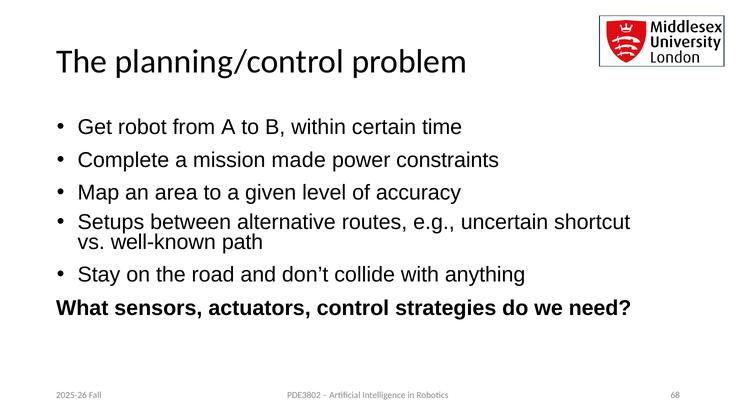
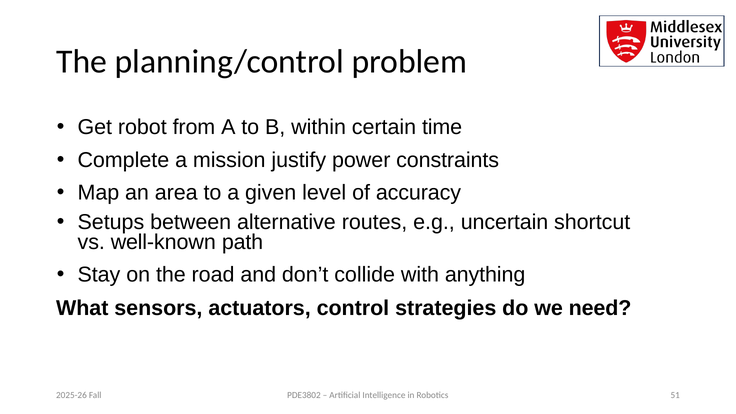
made: made -> justify (299, 160)
68: 68 -> 51 (675, 395)
